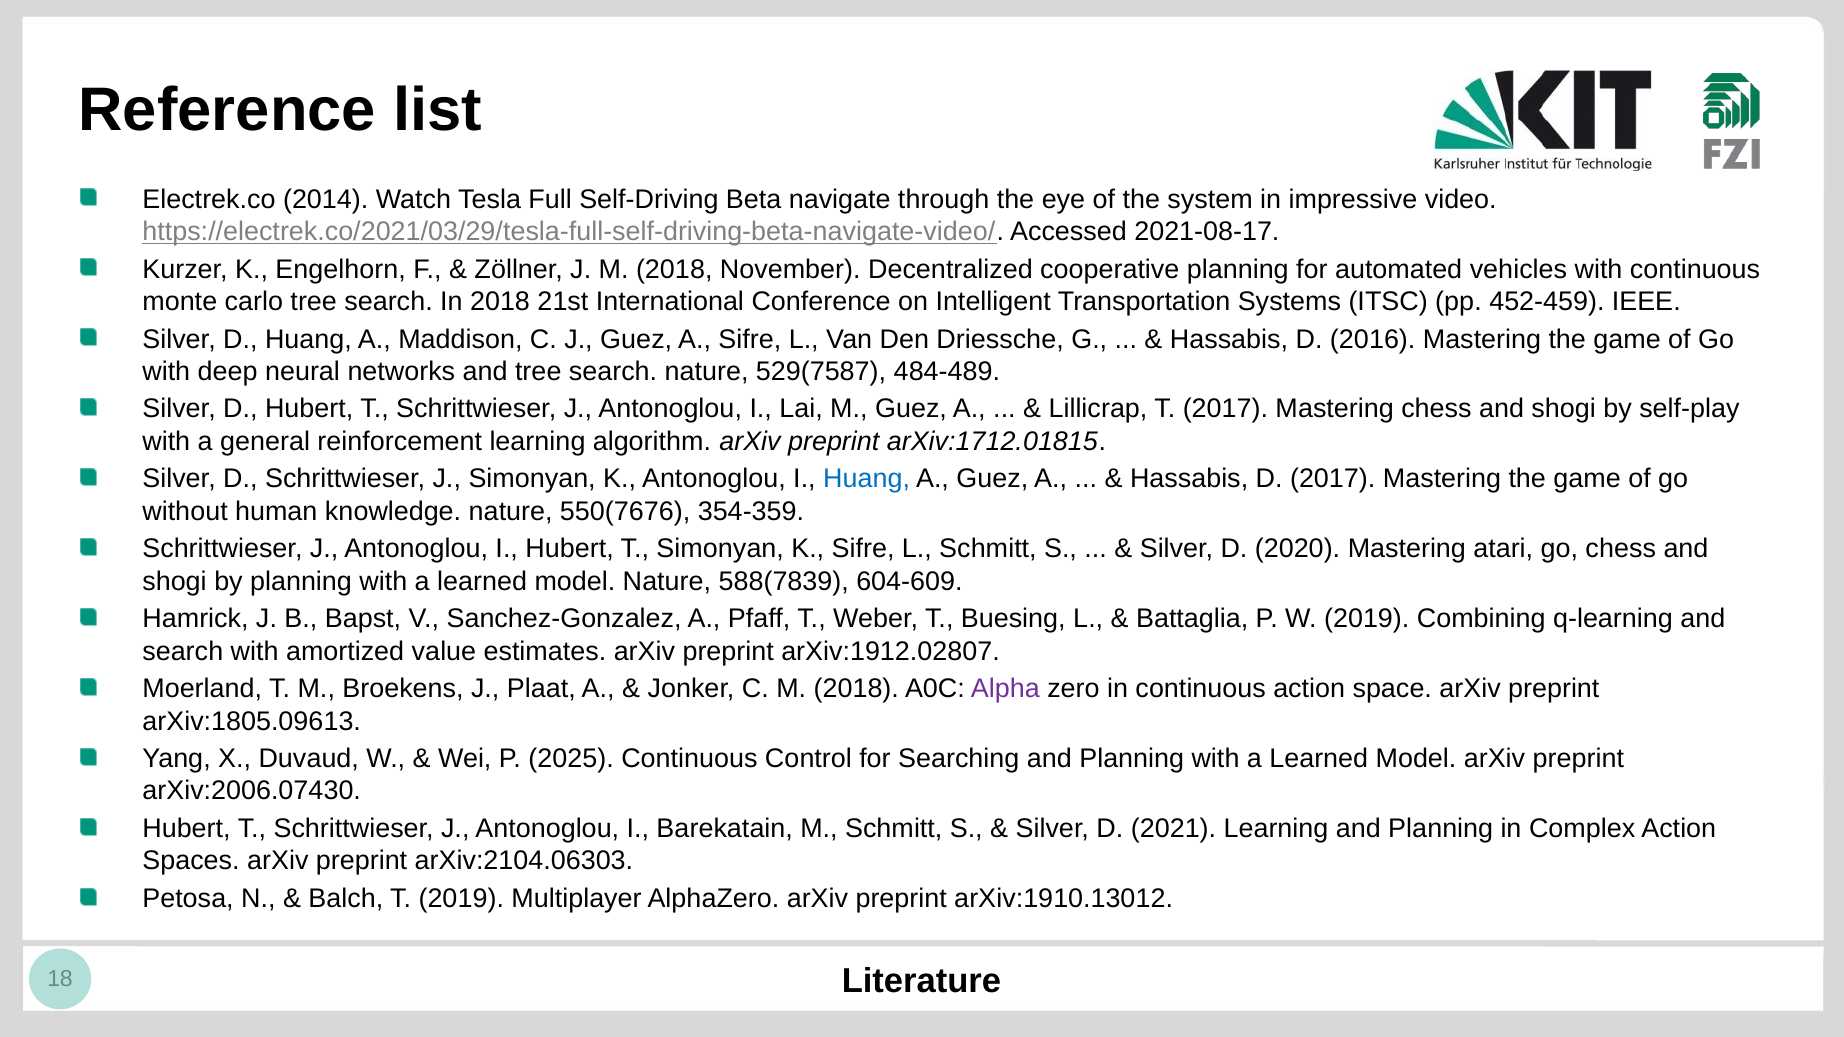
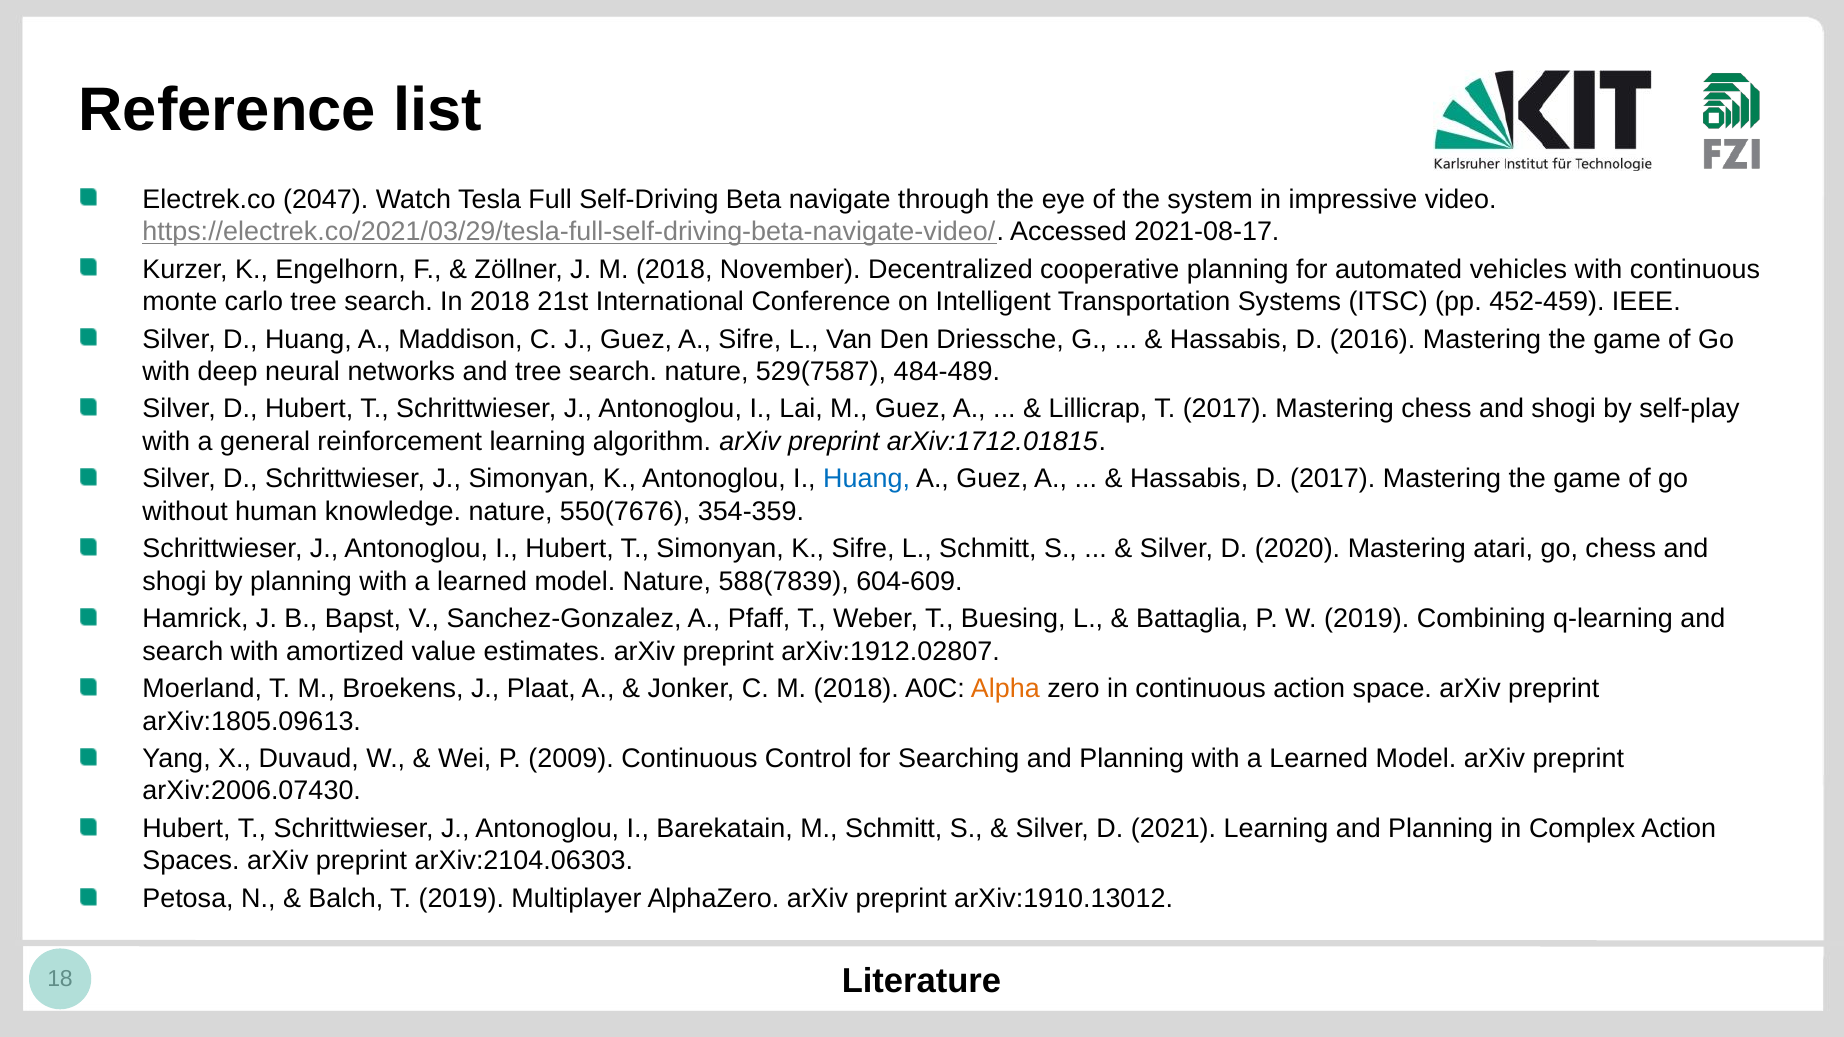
2014: 2014 -> 2047 (326, 199)
Alpha colour: purple -> orange (1005, 689)
2025: 2025 -> 2009 (571, 759)
